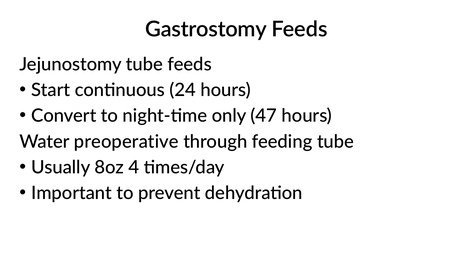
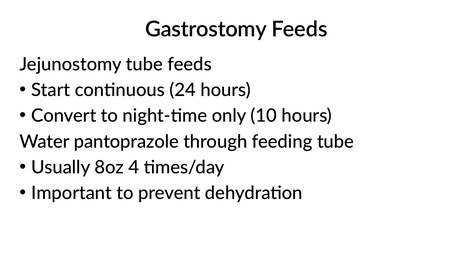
47: 47 -> 10 (264, 116)
preoperative: preoperative -> pantoprazole (126, 142)
